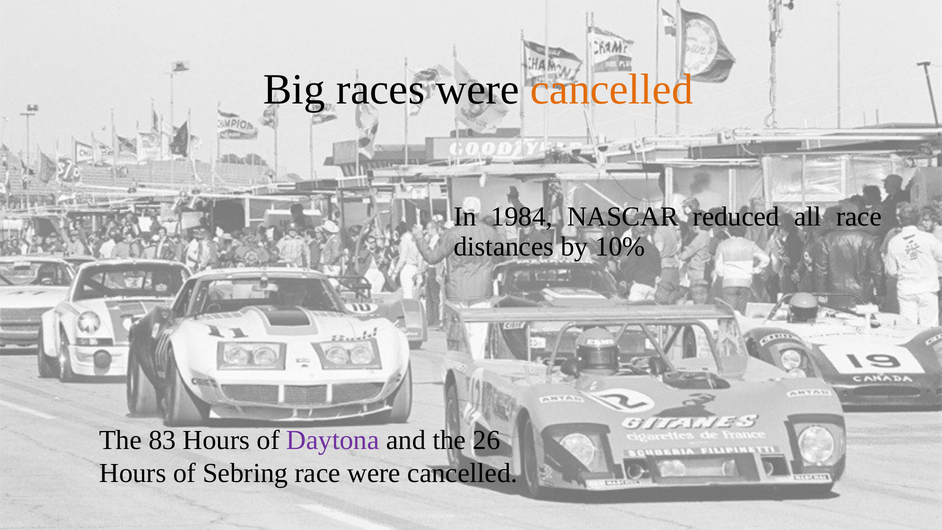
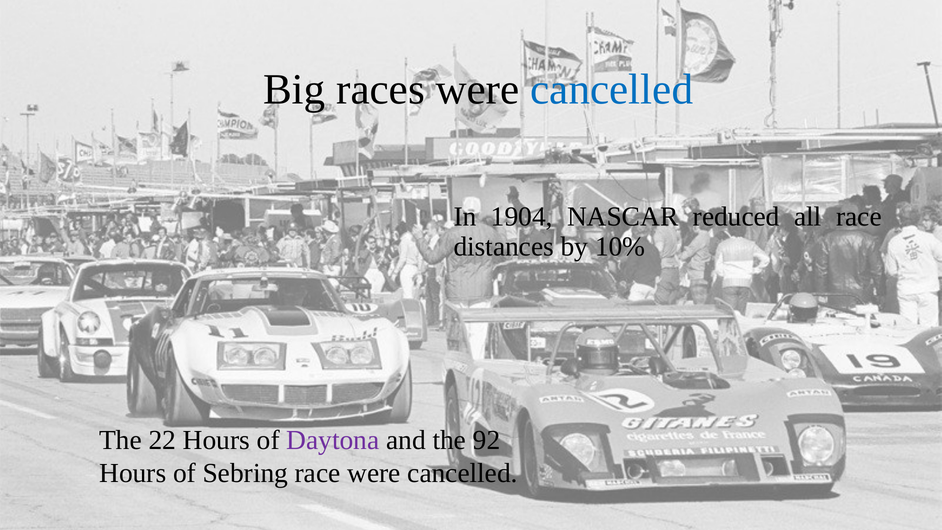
cancelled colour: orange -> blue (612, 90)
1984: 1984 -> 1904 (522, 217)
83: 83 -> 22 (162, 440)
26: 26 -> 92 (487, 440)
